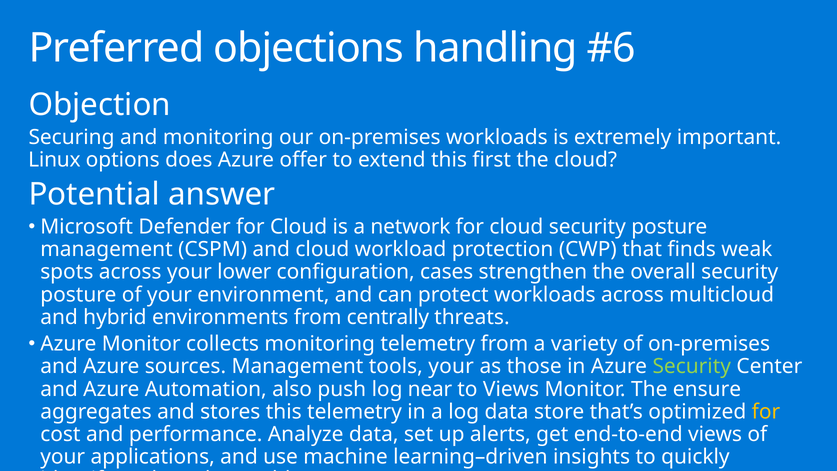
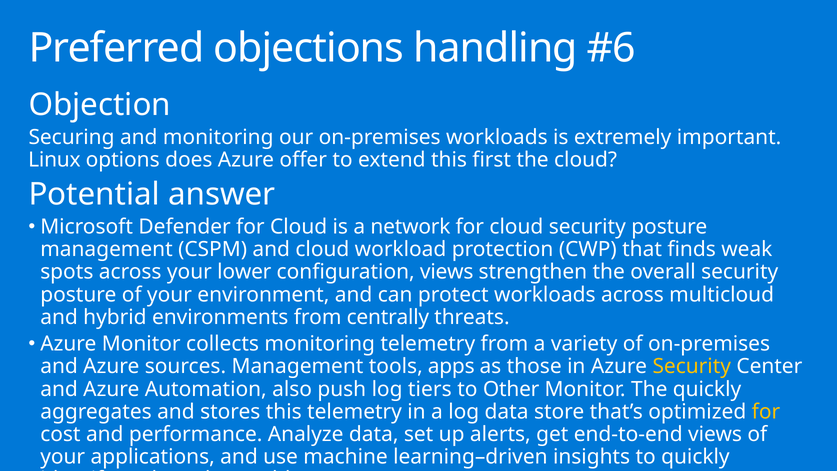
configuration cases: cases -> views (447, 272)
tools your: your -> apps (451, 366)
Security colour: light green -> yellow (692, 366)
near: near -> tiers (430, 389)
to Views: Views -> Other (511, 389)
The ensure: ensure -> quickly (707, 389)
